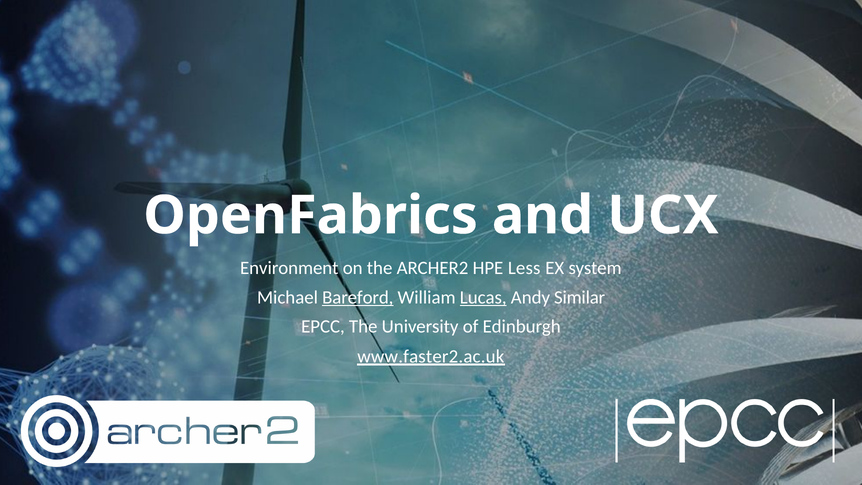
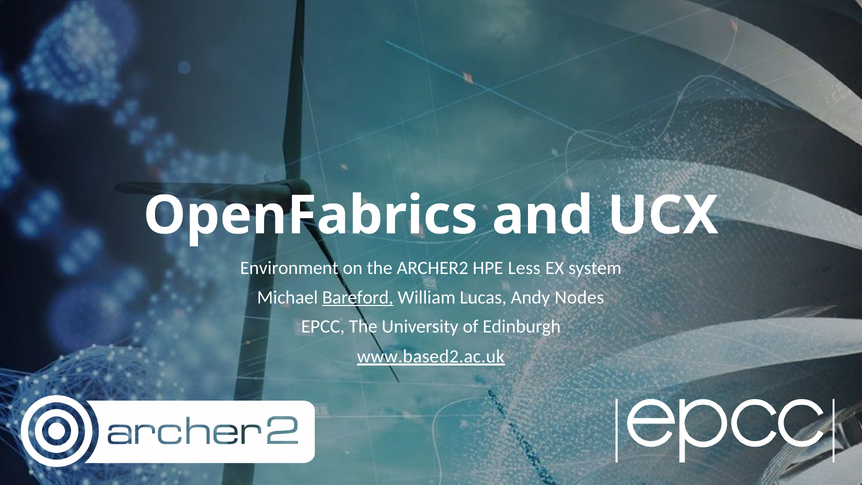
Lucas underline: present -> none (483, 297)
Similar: Similar -> Nodes (579, 297)
www.faster2.ac.uk: www.faster2.ac.uk -> www.based2.ac.uk (431, 356)
